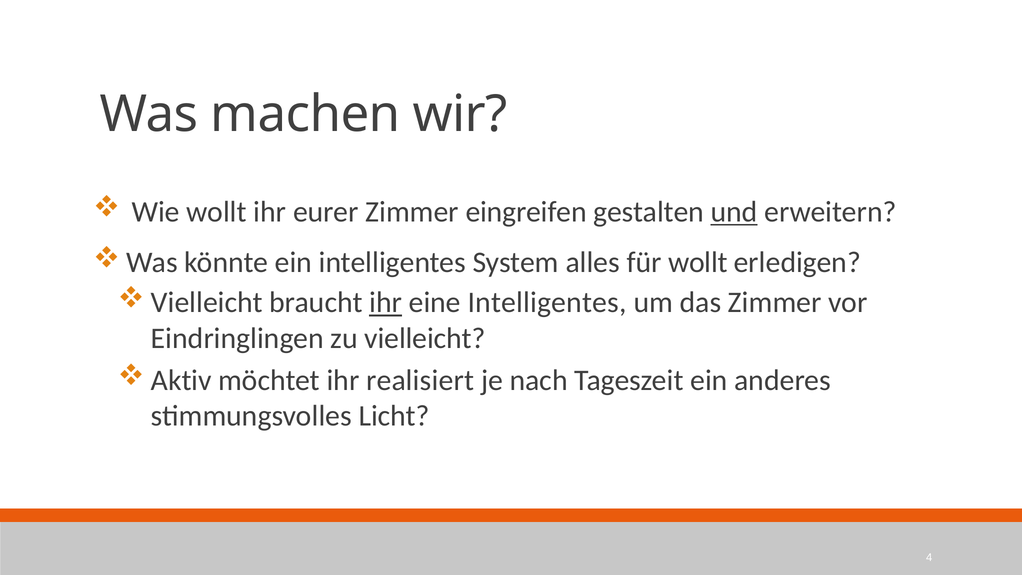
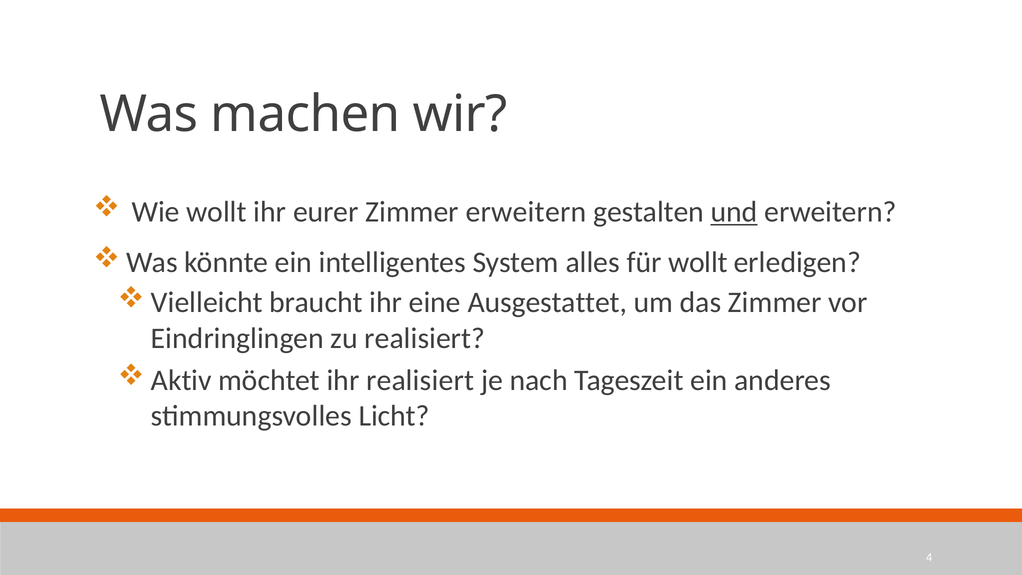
Zimmer eingreifen: eingreifen -> erweitern (526, 212)
ihr underline: present -> none (386, 302)
eine Intelligentes: Intelligentes -> Ausgestattet (547, 302)
zu vielleicht: vielleicht -> realisiert (425, 338)
